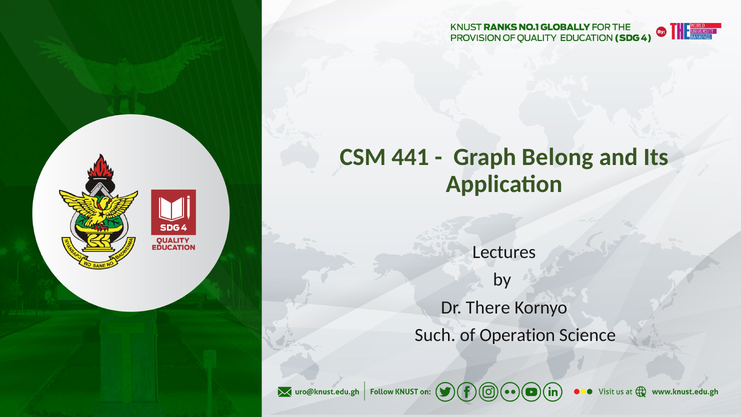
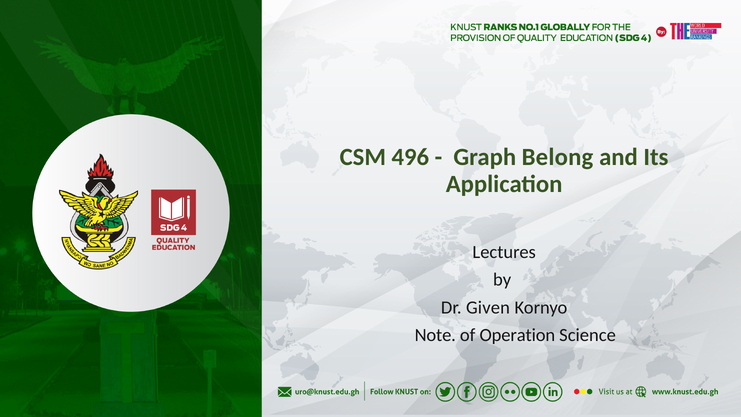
441: 441 -> 496 (410, 157)
There: There -> Given (488, 307)
Such: Such -> Note (435, 335)
